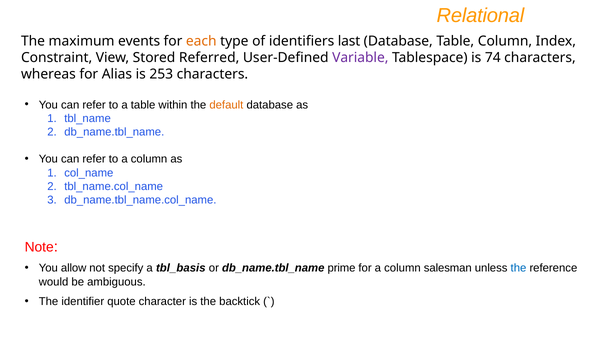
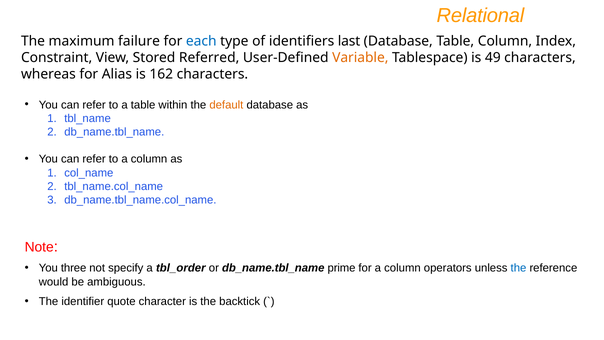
events: events -> failure (139, 41)
each colour: orange -> blue (201, 41)
Variable colour: purple -> orange (360, 58)
74: 74 -> 49 (493, 58)
253: 253 -> 162 (161, 74)
allow: allow -> three (74, 268)
tbl_basis: tbl_basis -> tbl_order (181, 268)
salesman: salesman -> operators (448, 268)
